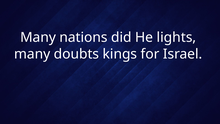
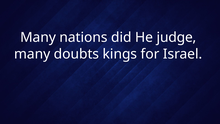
lights: lights -> judge (176, 37)
